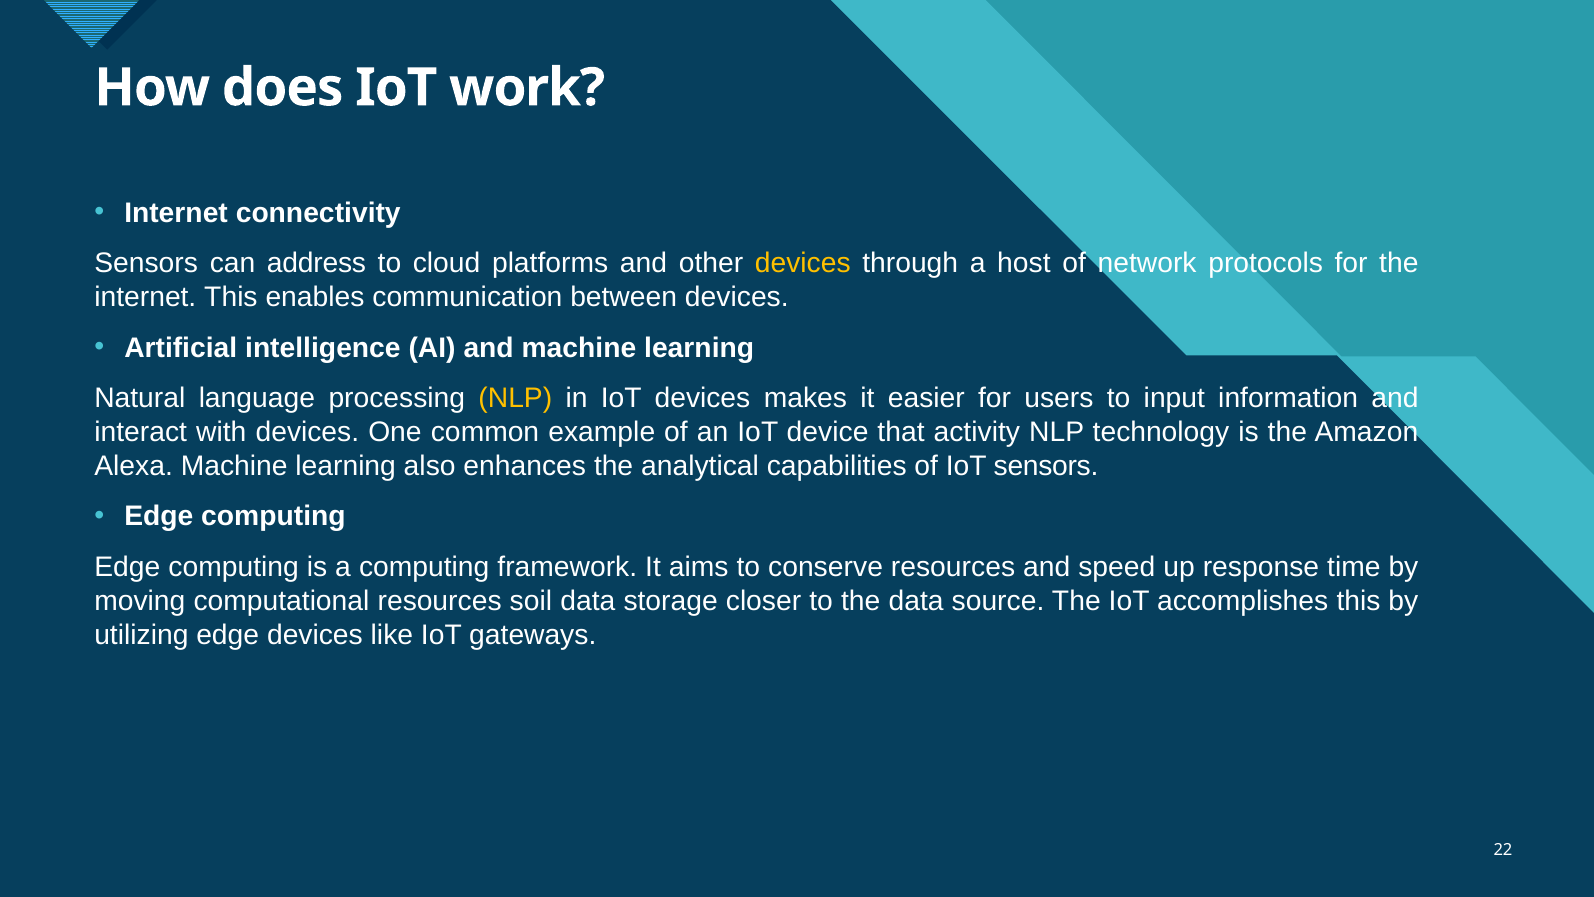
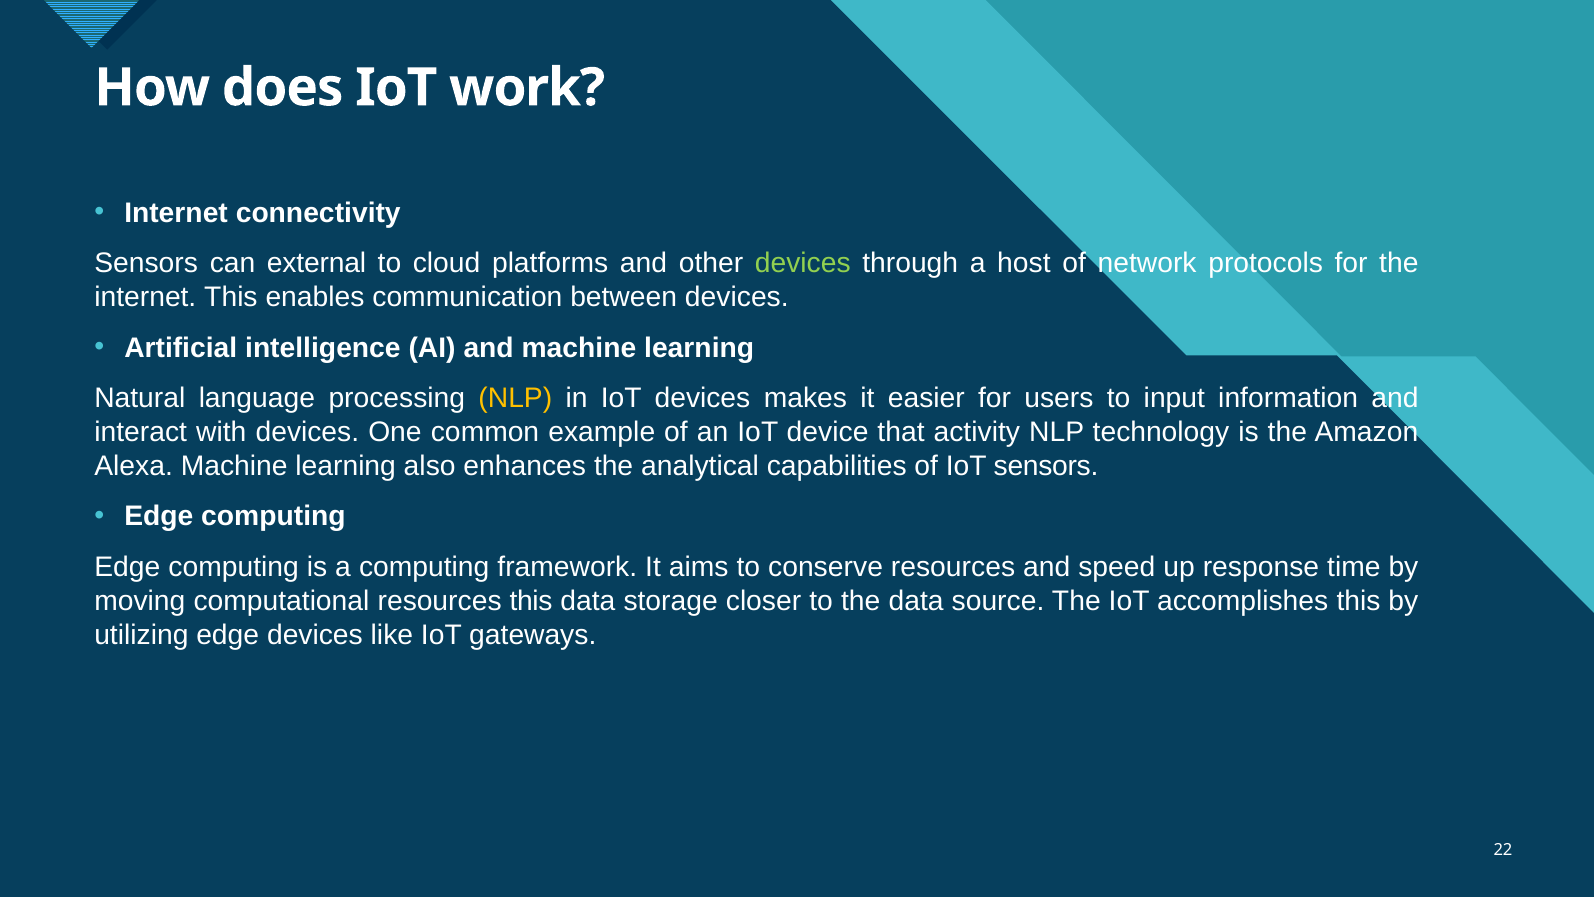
address: address -> external (316, 263)
devices colour: yellow -> light green (803, 263)
resources soil: soil -> this (531, 601)
